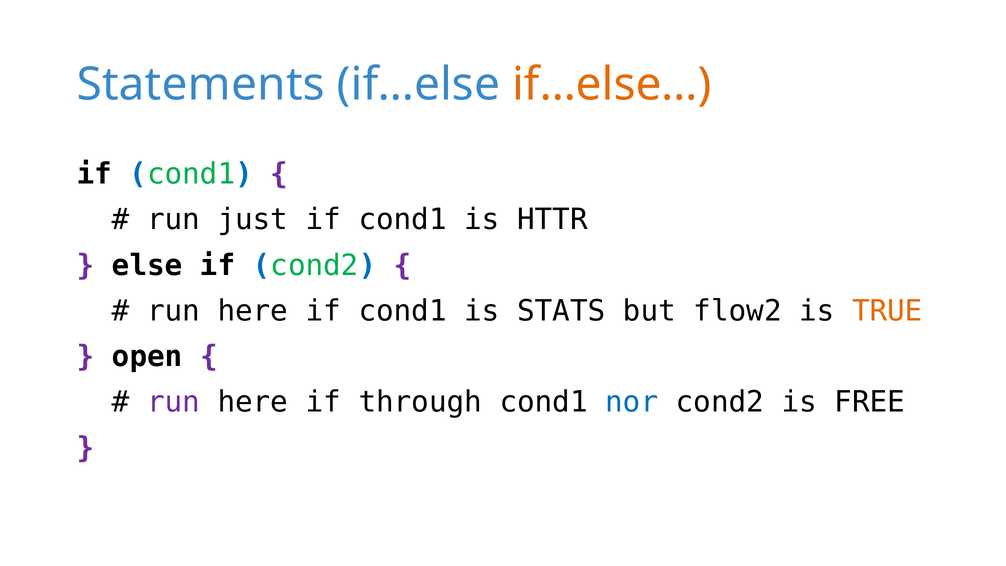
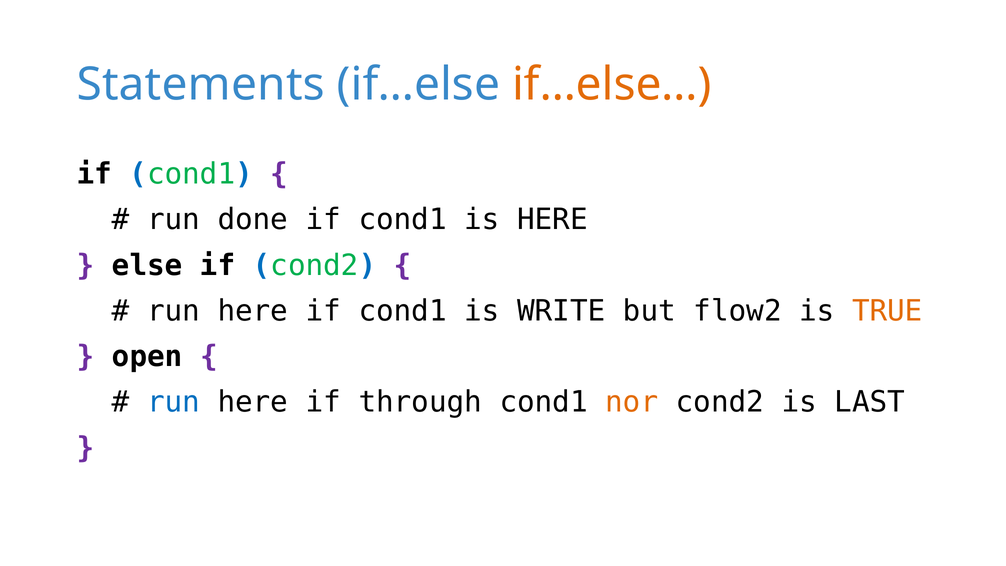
just: just -> done (253, 220)
is HTTR: HTTR -> HERE (553, 220)
STATS: STATS -> WRITE (561, 311)
run colour: purple -> blue (174, 402)
nor colour: blue -> orange (632, 402)
FREE: FREE -> LAST (870, 402)
